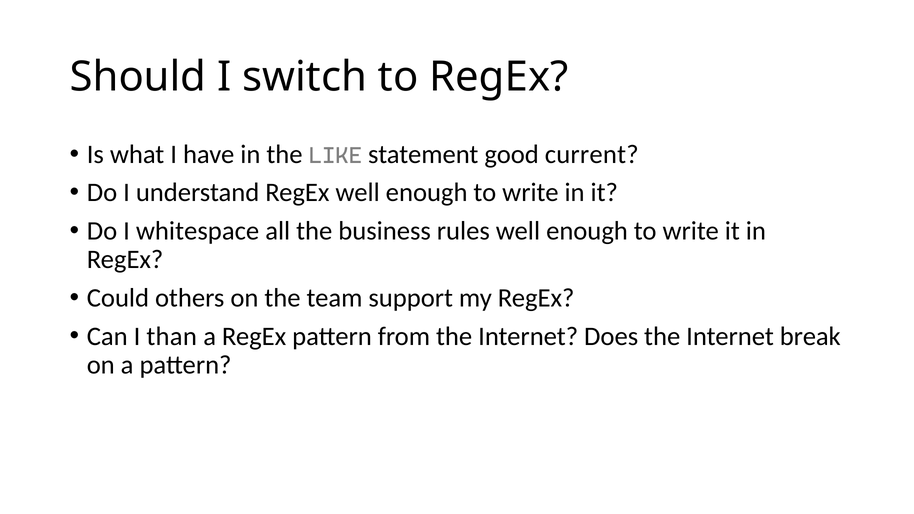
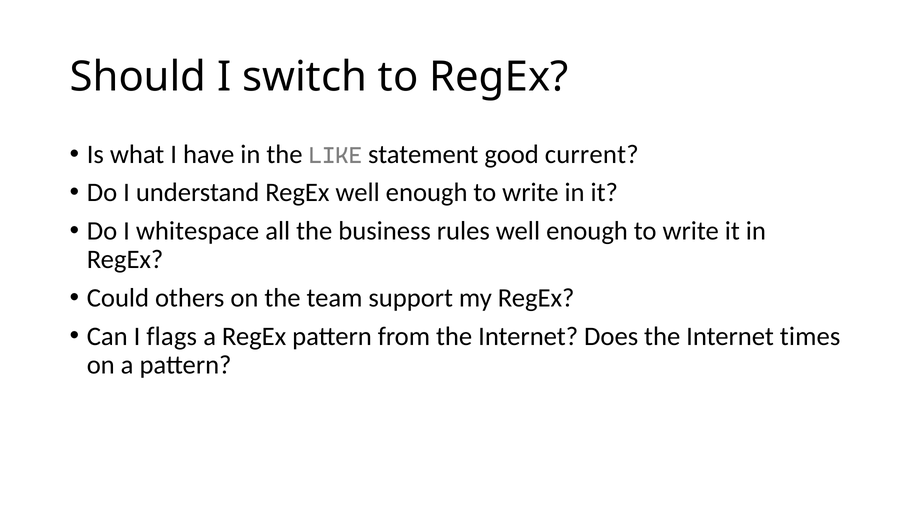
than: than -> flags (172, 336)
break: break -> times (810, 336)
